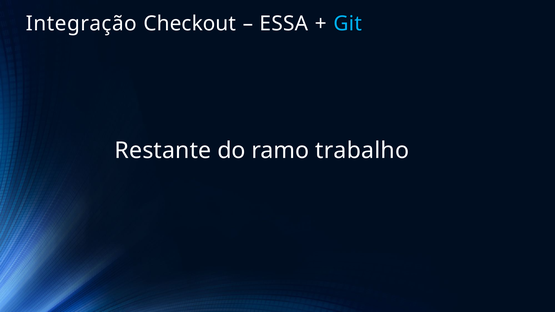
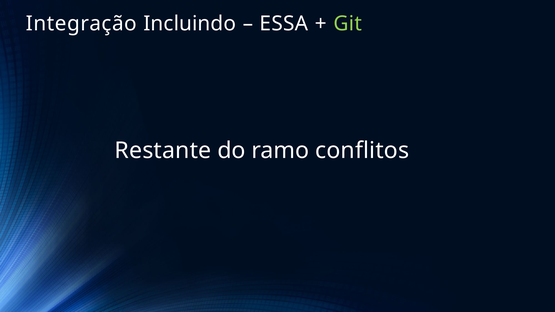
Checkout: Checkout -> Incluindo (190, 24)
Git colour: light blue -> light green (348, 24)
trabalho: trabalho -> conflitos (362, 151)
